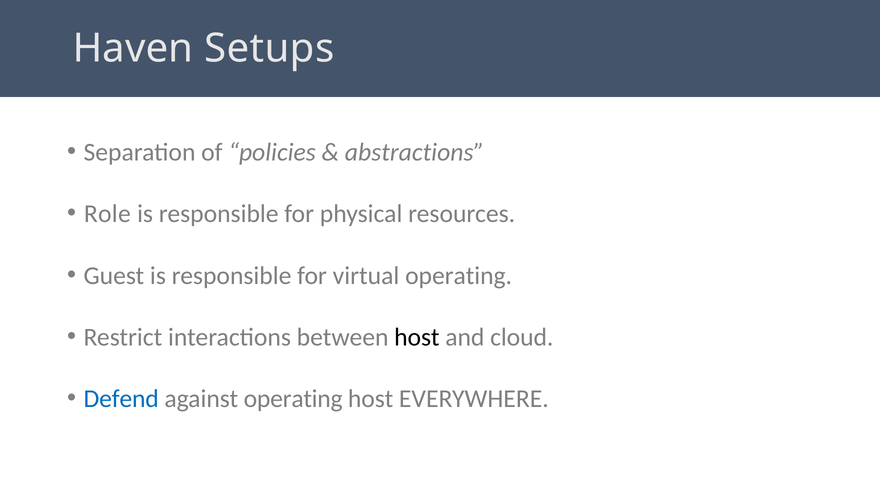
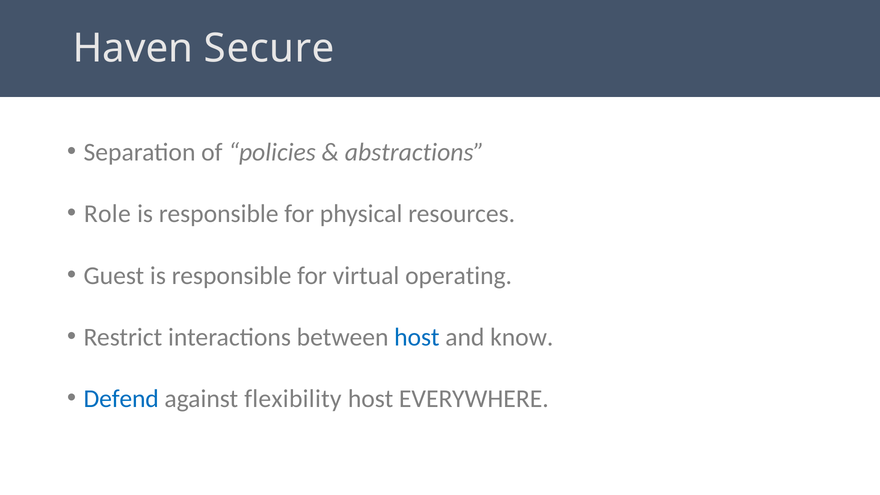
Setups: Setups -> Secure (269, 48)
host colour: black -> blue (417, 337)
cloud: cloud -> know (522, 337)
against operating: operating -> flexibility (293, 399)
